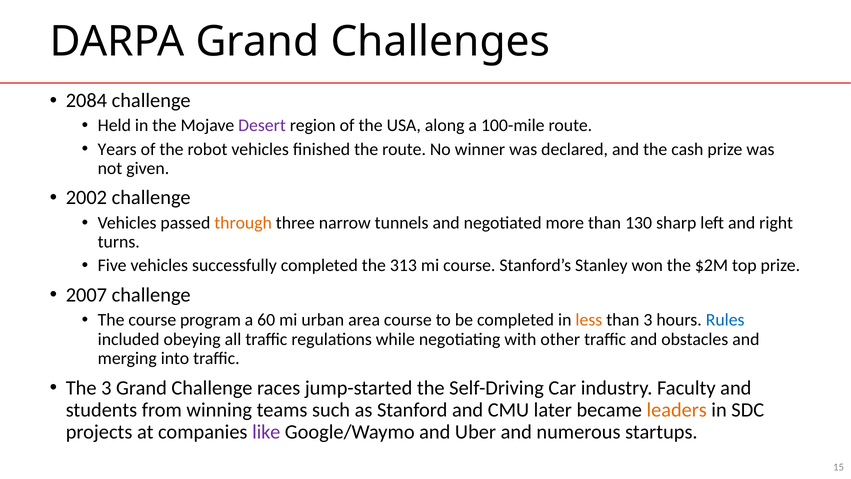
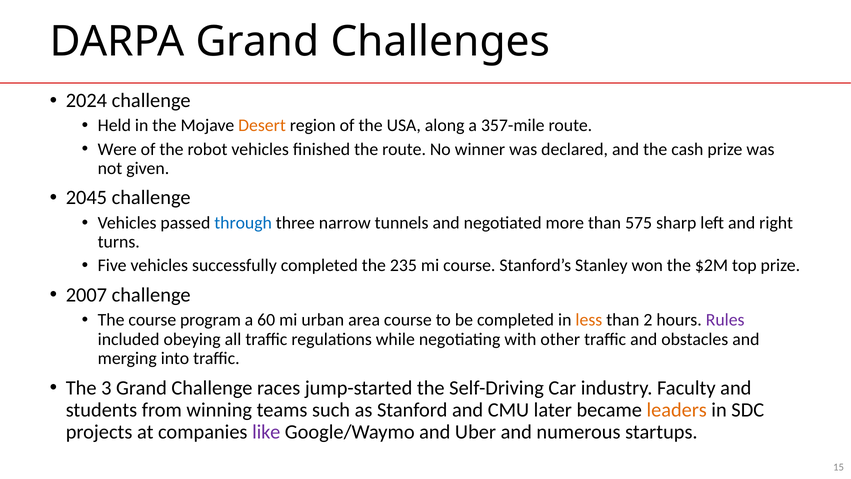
2084: 2084 -> 2024 (86, 100)
Desert colour: purple -> orange (262, 125)
100-mile: 100-mile -> 357-mile (513, 125)
Years: Years -> Were (117, 149)
2002: 2002 -> 2045 (86, 198)
through colour: orange -> blue (243, 223)
130: 130 -> 575 (639, 223)
313: 313 -> 235 (403, 265)
than 3: 3 -> 2 (648, 320)
Rules colour: blue -> purple (725, 320)
